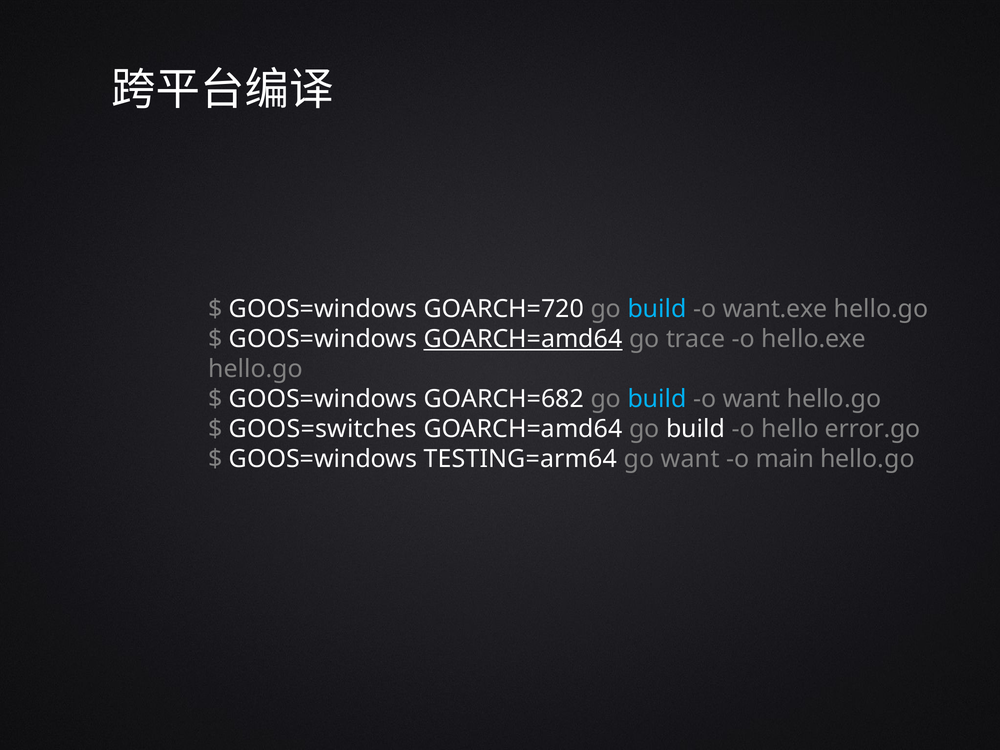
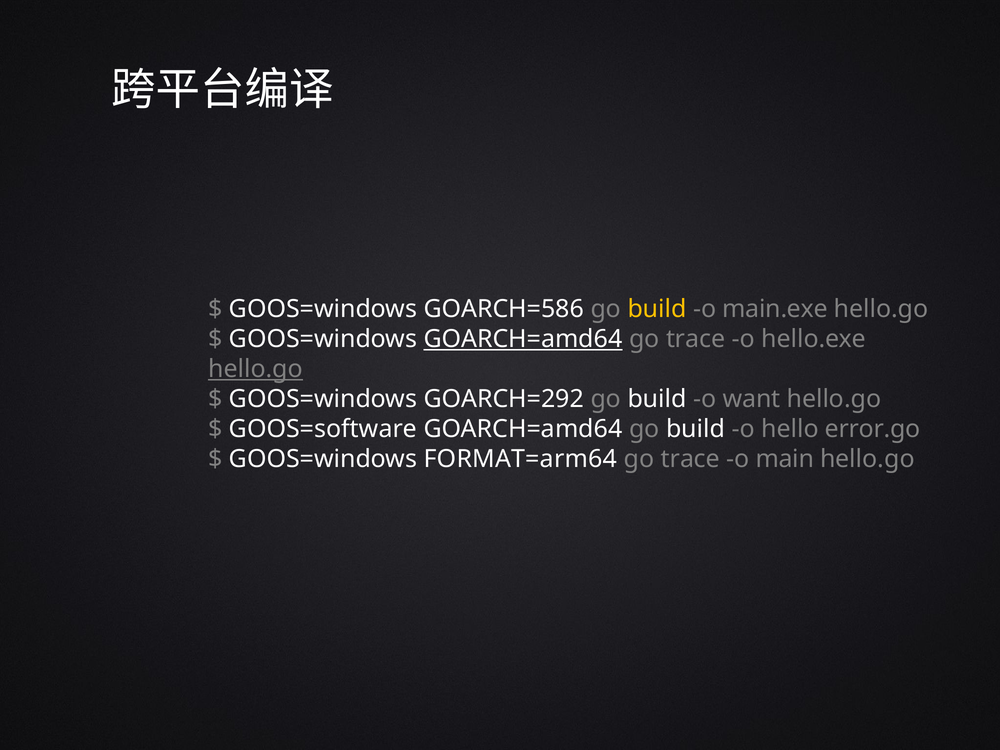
GOARCH=720: GOARCH=720 -> GOARCH=586 (504, 309)
build colour: light blue -> yellow (657, 309)
want.exe: want.exe -> main.exe (775, 309)
hello.go underline: none -> present (256, 369)
GOARCH=682: GOARCH=682 -> GOARCH=292 (504, 399)
build colour: light blue -> white (657, 399)
GOOS=switches: GOOS=switches -> GOOS=software (323, 429)
TESTING=arm64: TESTING=arm64 -> FORMAT=arm64 (520, 459)
want: want -> trace (690, 459)
